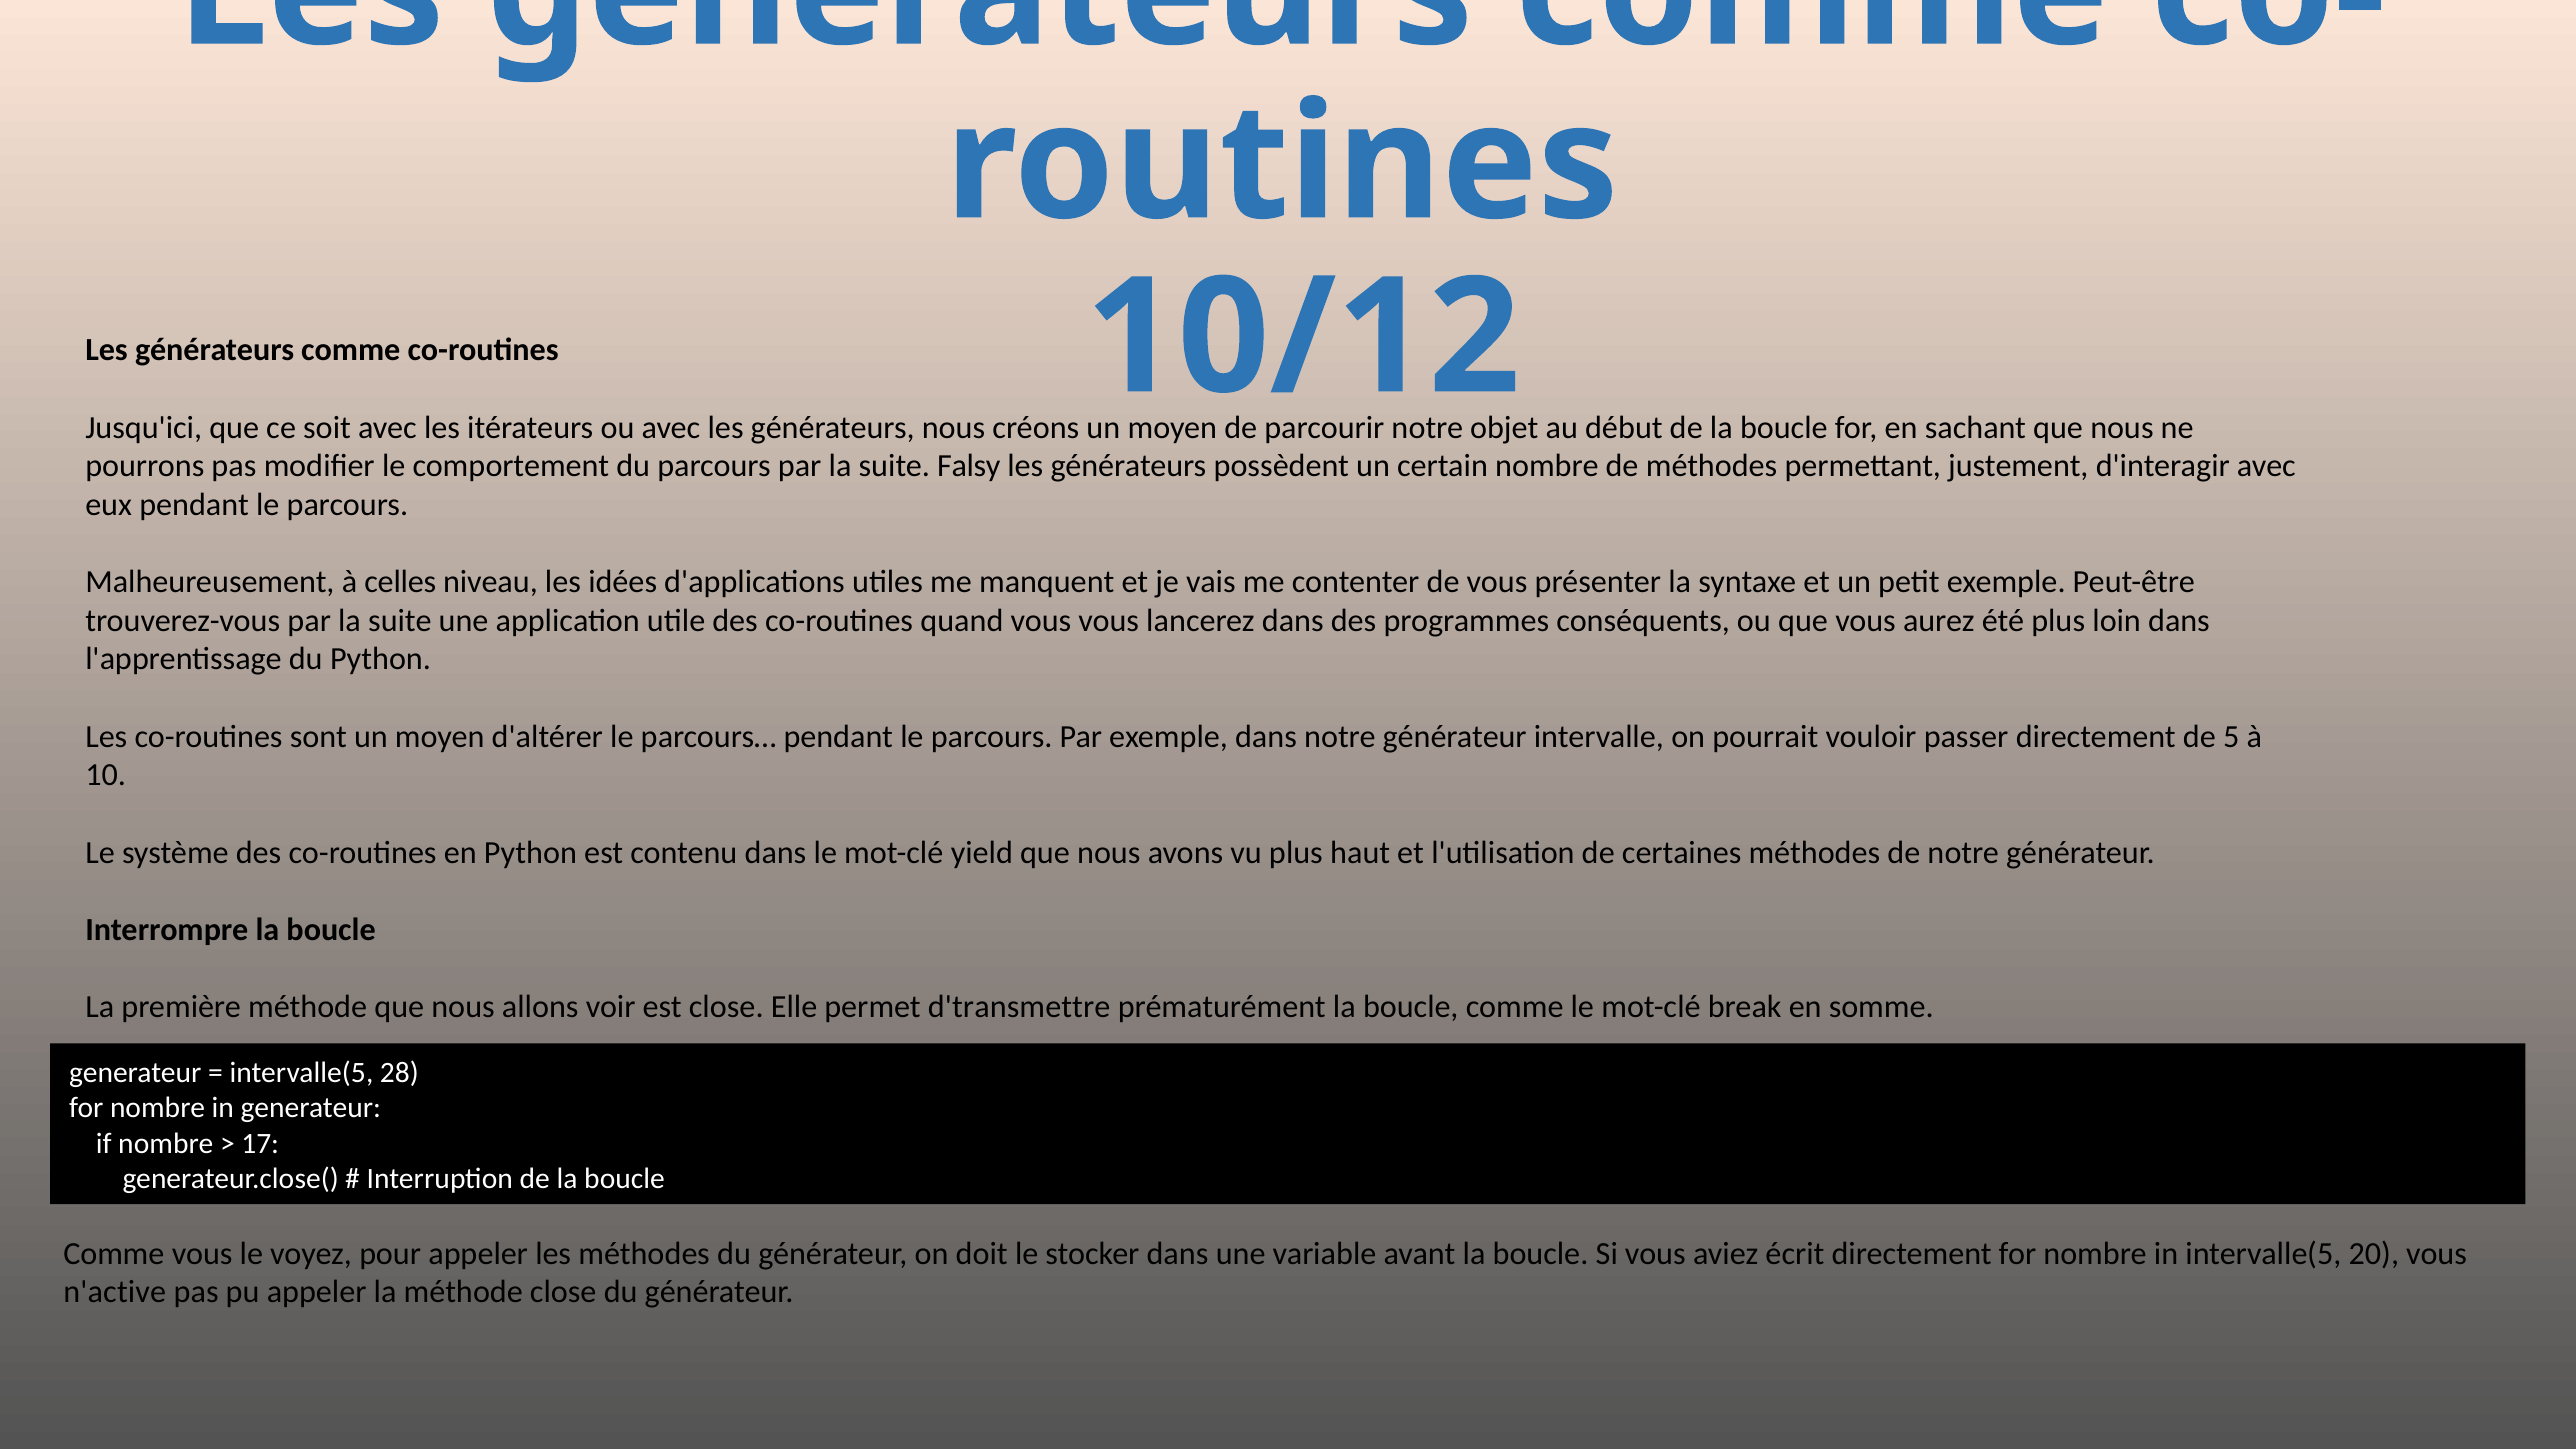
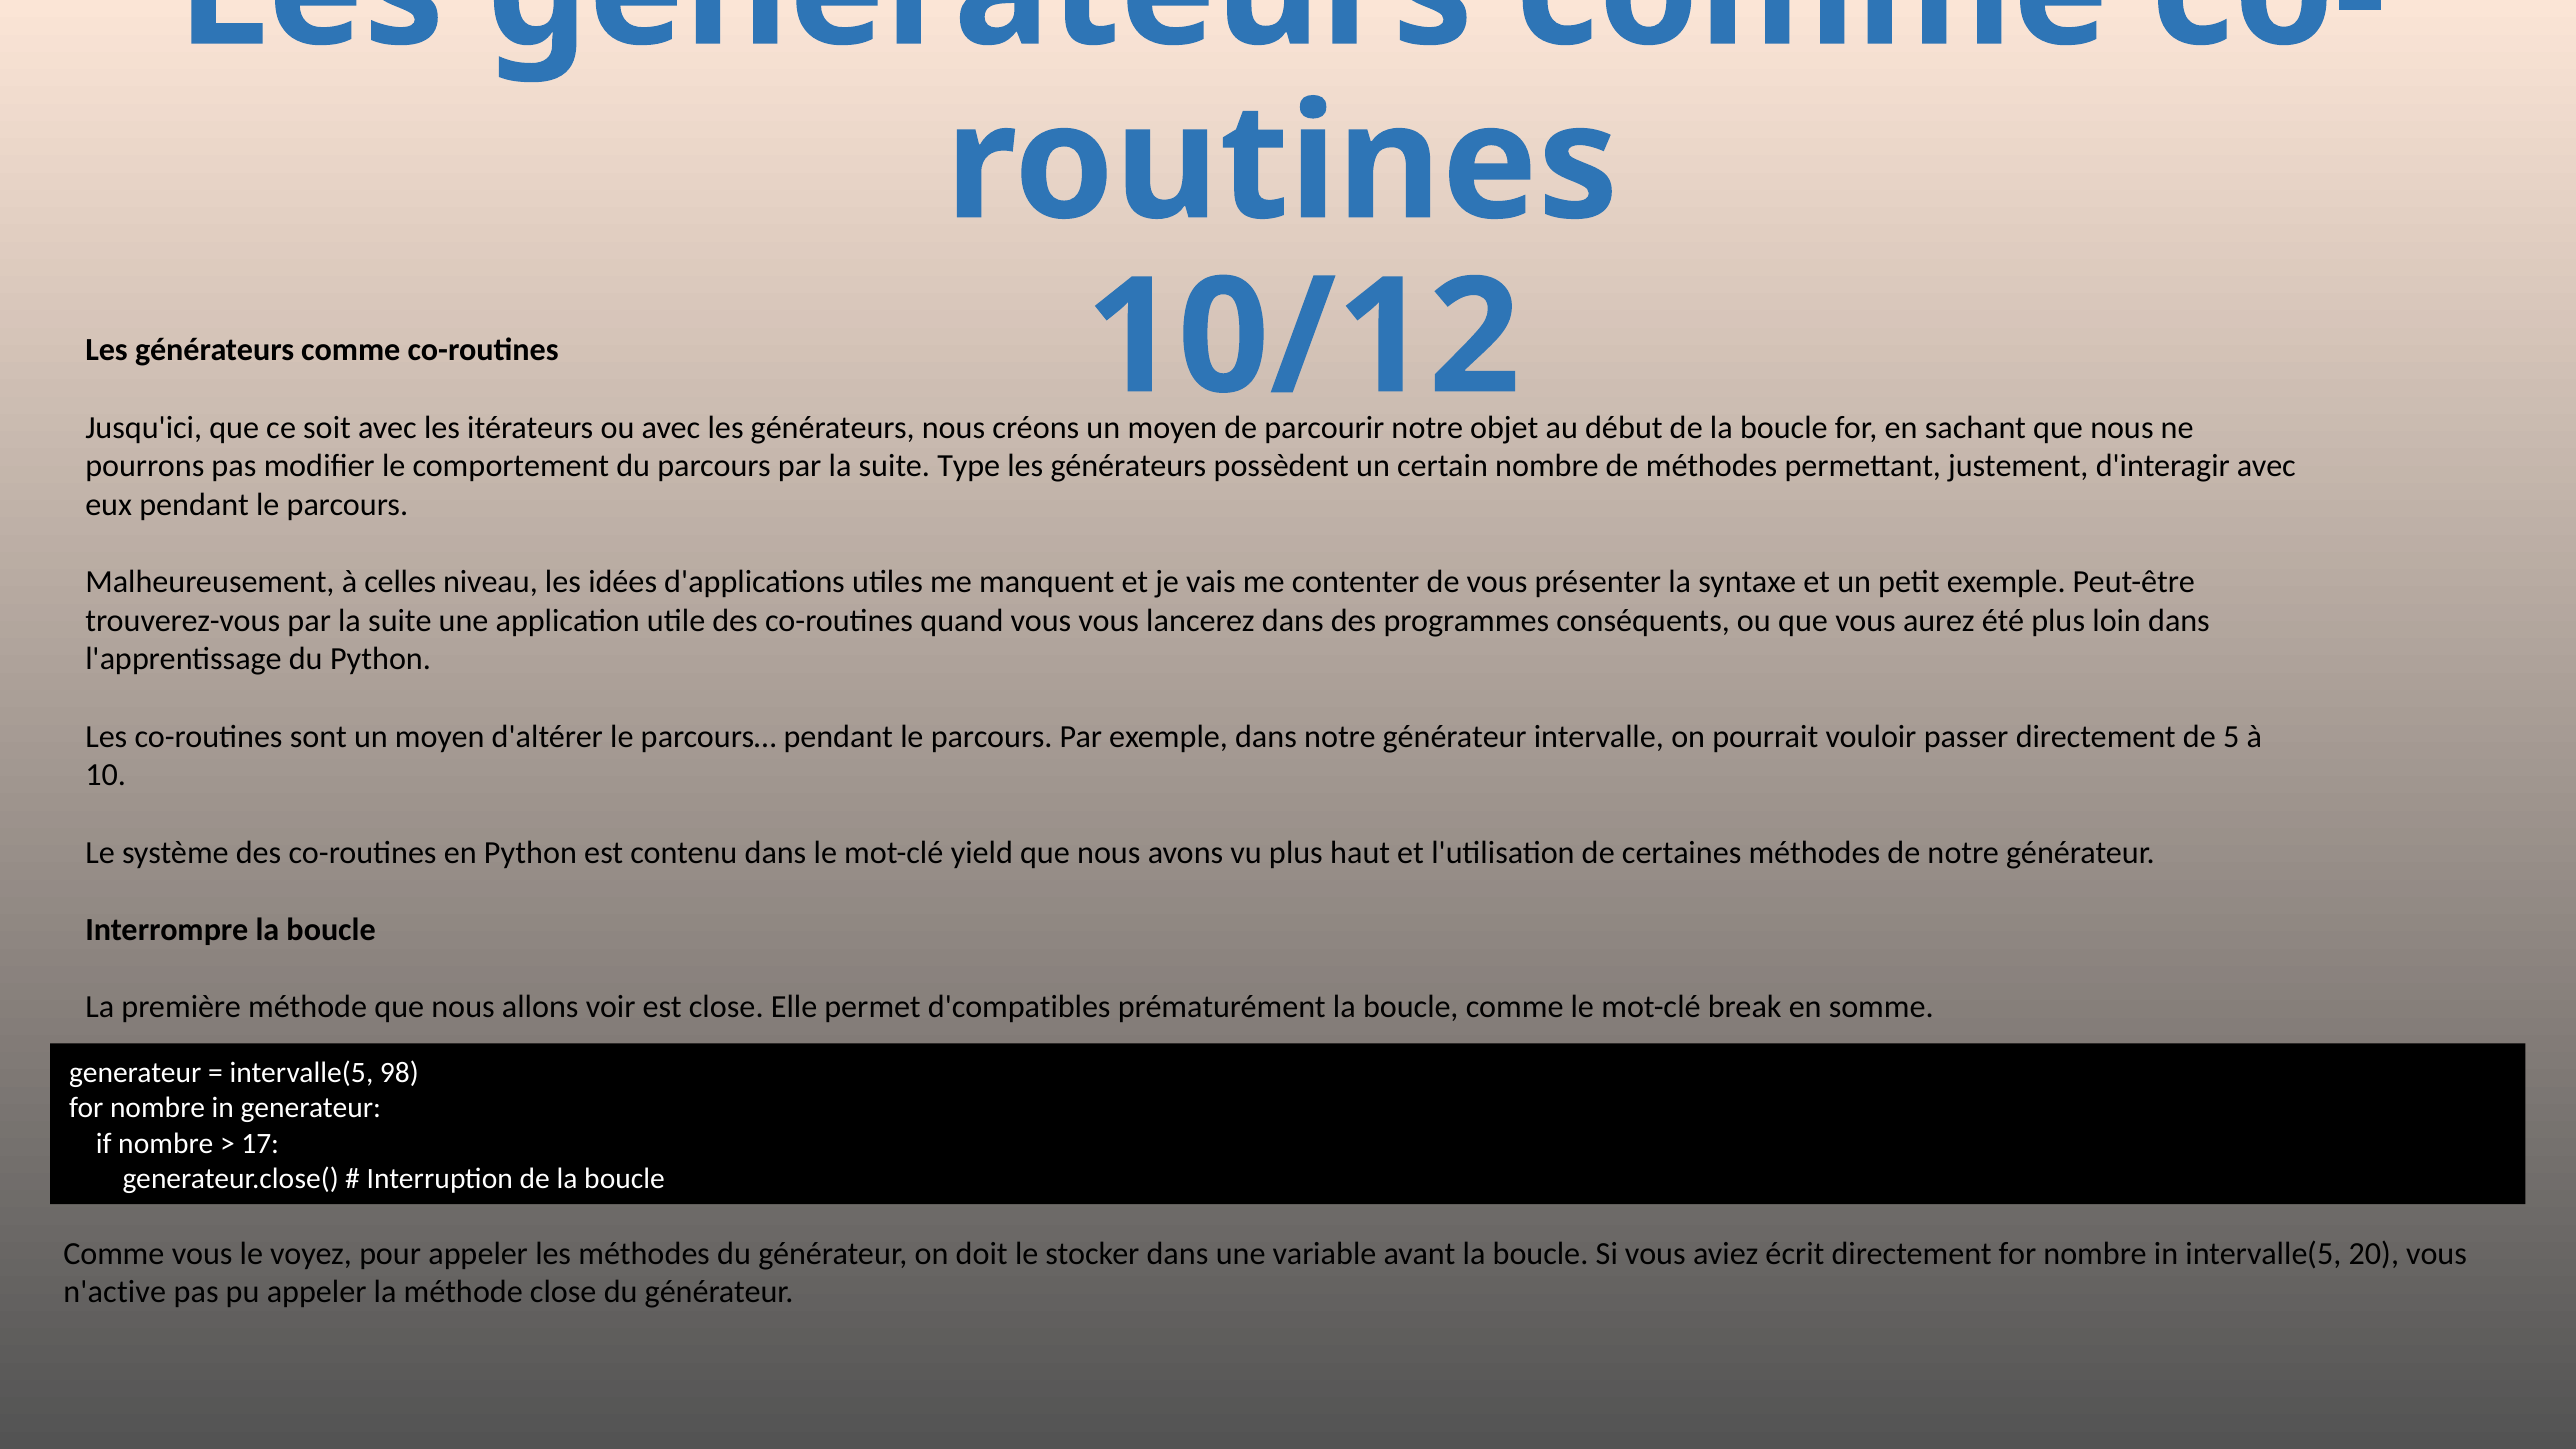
Falsy: Falsy -> Type (969, 466)
d'transmettre: d'transmettre -> d'compatibles (1019, 1007)
28: 28 -> 98 (399, 1073)
